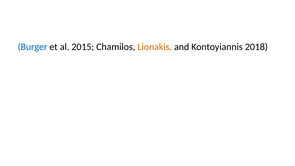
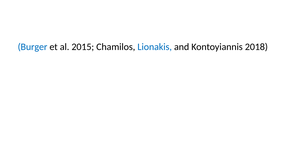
Lionakis colour: orange -> blue (155, 47)
